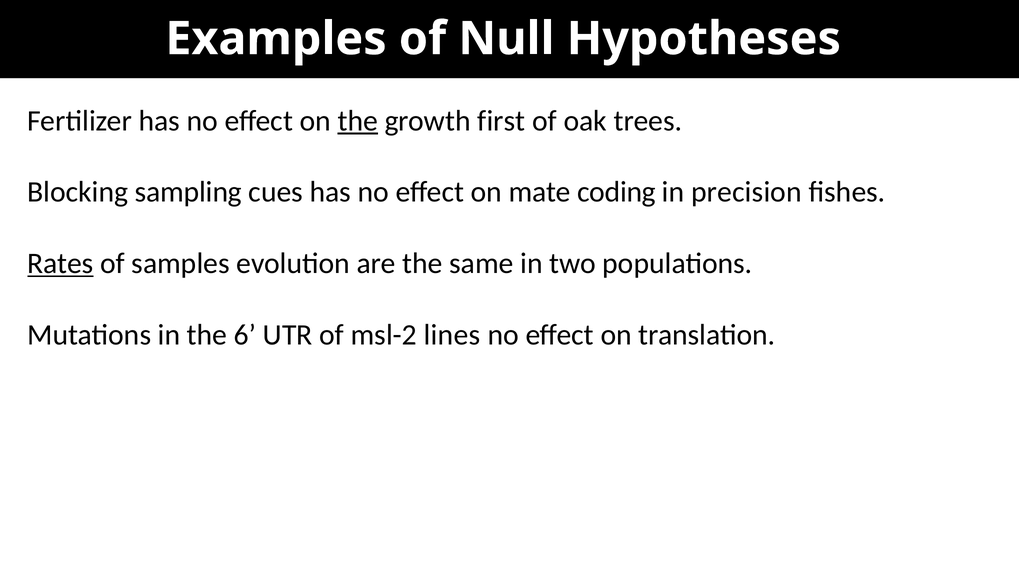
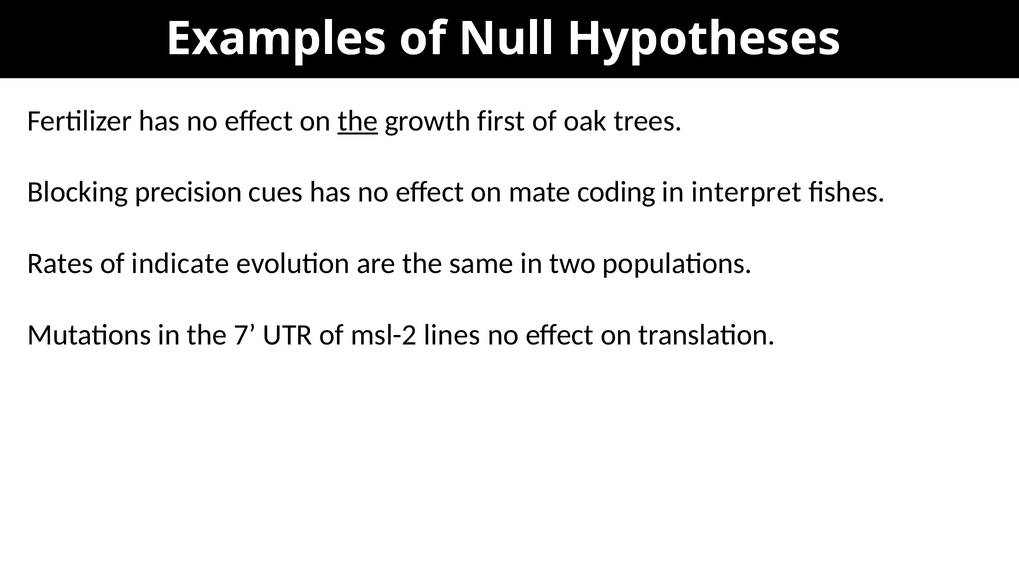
sampling: sampling -> precision (189, 192)
precision: precision -> interpret (746, 192)
Rates underline: present -> none (60, 263)
samples: samples -> indicate (180, 263)
6: 6 -> 7 (245, 335)
